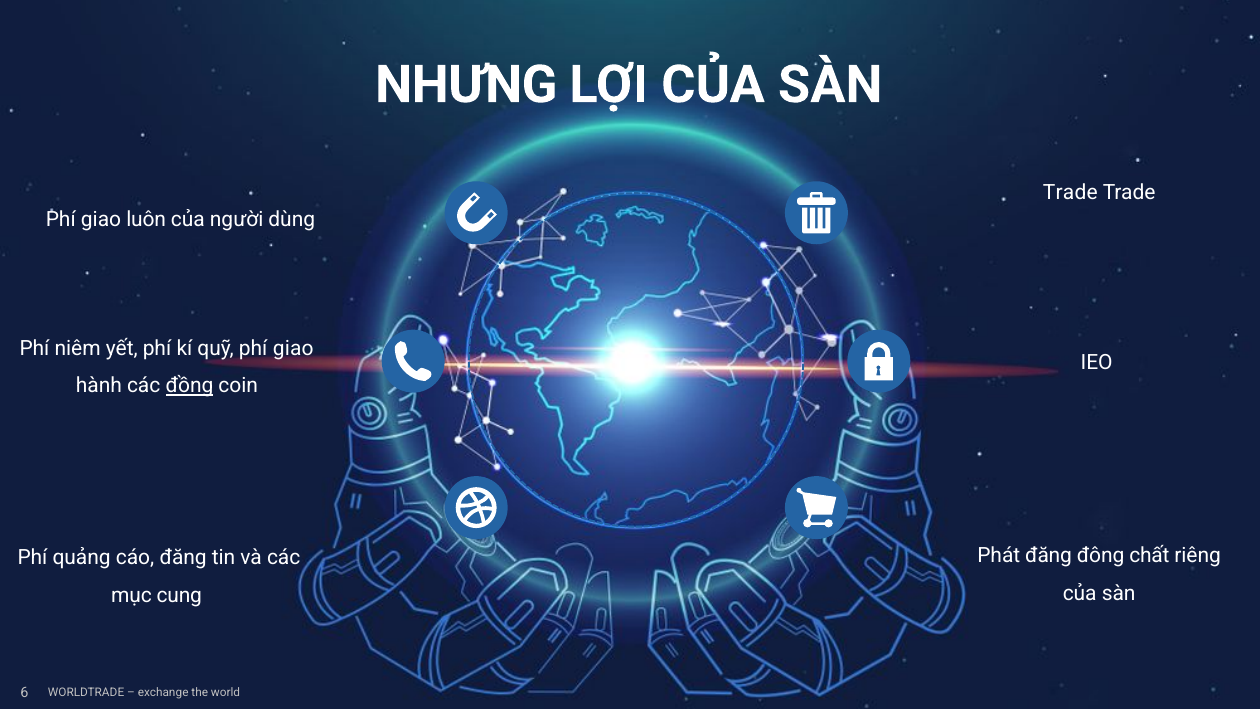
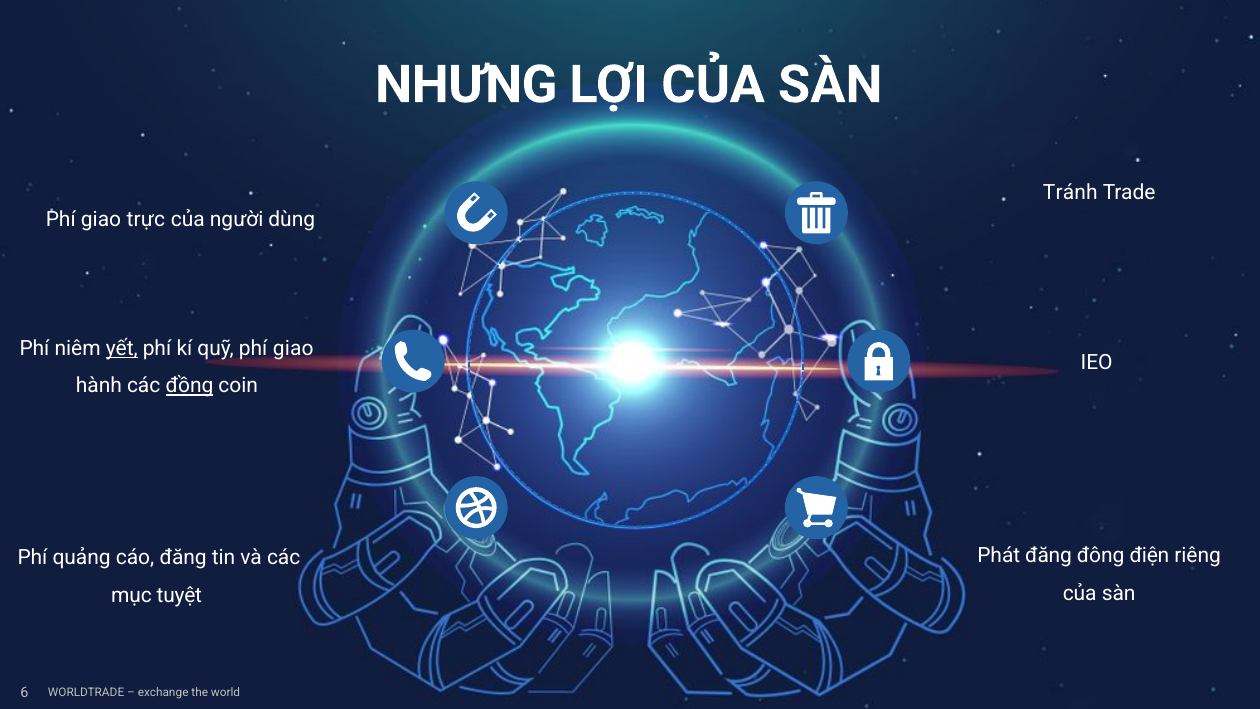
Trade: Trade -> Tránh (1070, 193)
luôn: luôn -> trực (146, 220)
yết underline: none -> present (122, 348)
chất: chất -> điện (1149, 556)
cung: cung -> tuyệt (179, 596)
